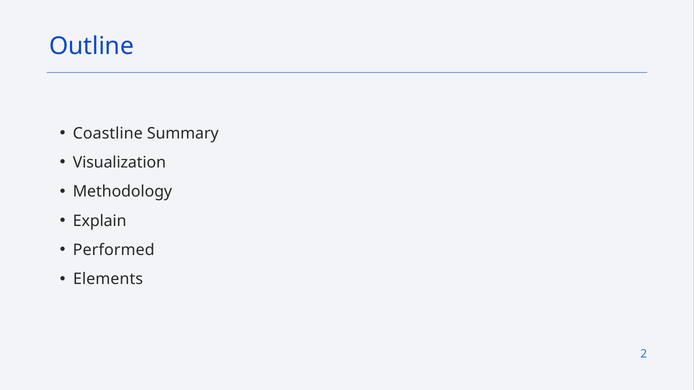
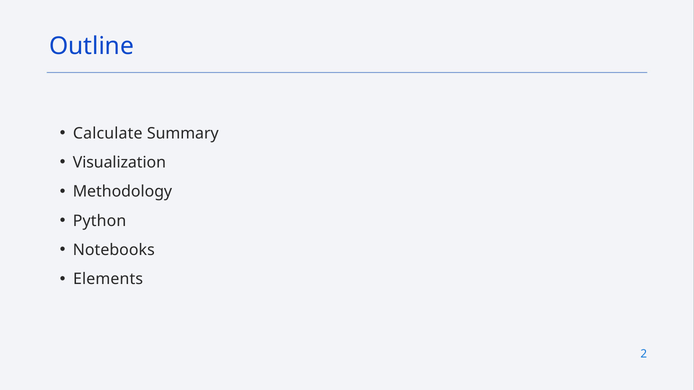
Coastline: Coastline -> Calculate (108, 134)
Explain: Explain -> Python (100, 221)
Performed: Performed -> Notebooks (114, 250)
